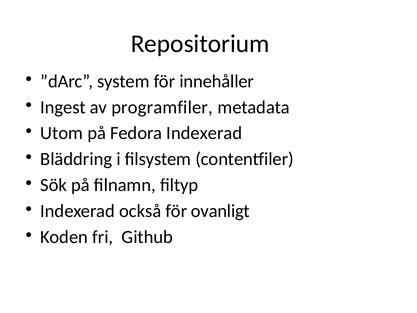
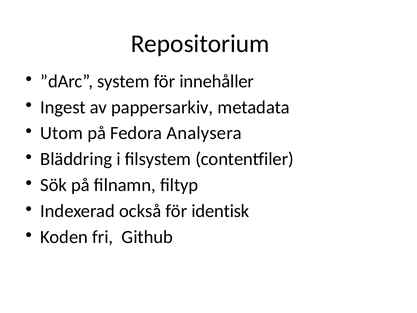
programfiler: programfiler -> pappersarkiv (162, 107)
Fedora Indexerad: Indexerad -> Analysera (204, 133)
ovanligt: ovanligt -> identisk (220, 211)
